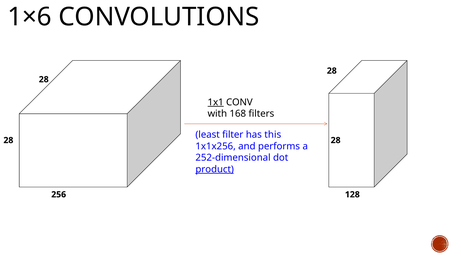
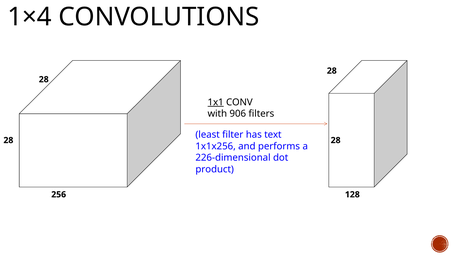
1×6: 1×6 -> 1×4 (30, 17)
168: 168 -> 906 (238, 114)
this: this -> text (273, 135)
252-dimensional: 252-dimensional -> 226-dimensional (233, 158)
product underline: present -> none (215, 169)
